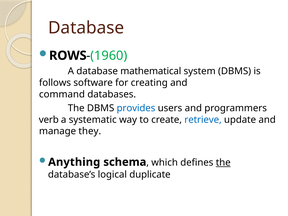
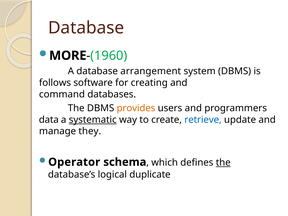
ROWS: ROWS -> MORE (68, 56)
mathematical: mathematical -> arrangement (151, 71)
provides colour: blue -> orange (136, 108)
verb: verb -> data (49, 120)
systematic underline: none -> present (93, 120)
Anything: Anything -> Operator (74, 162)
